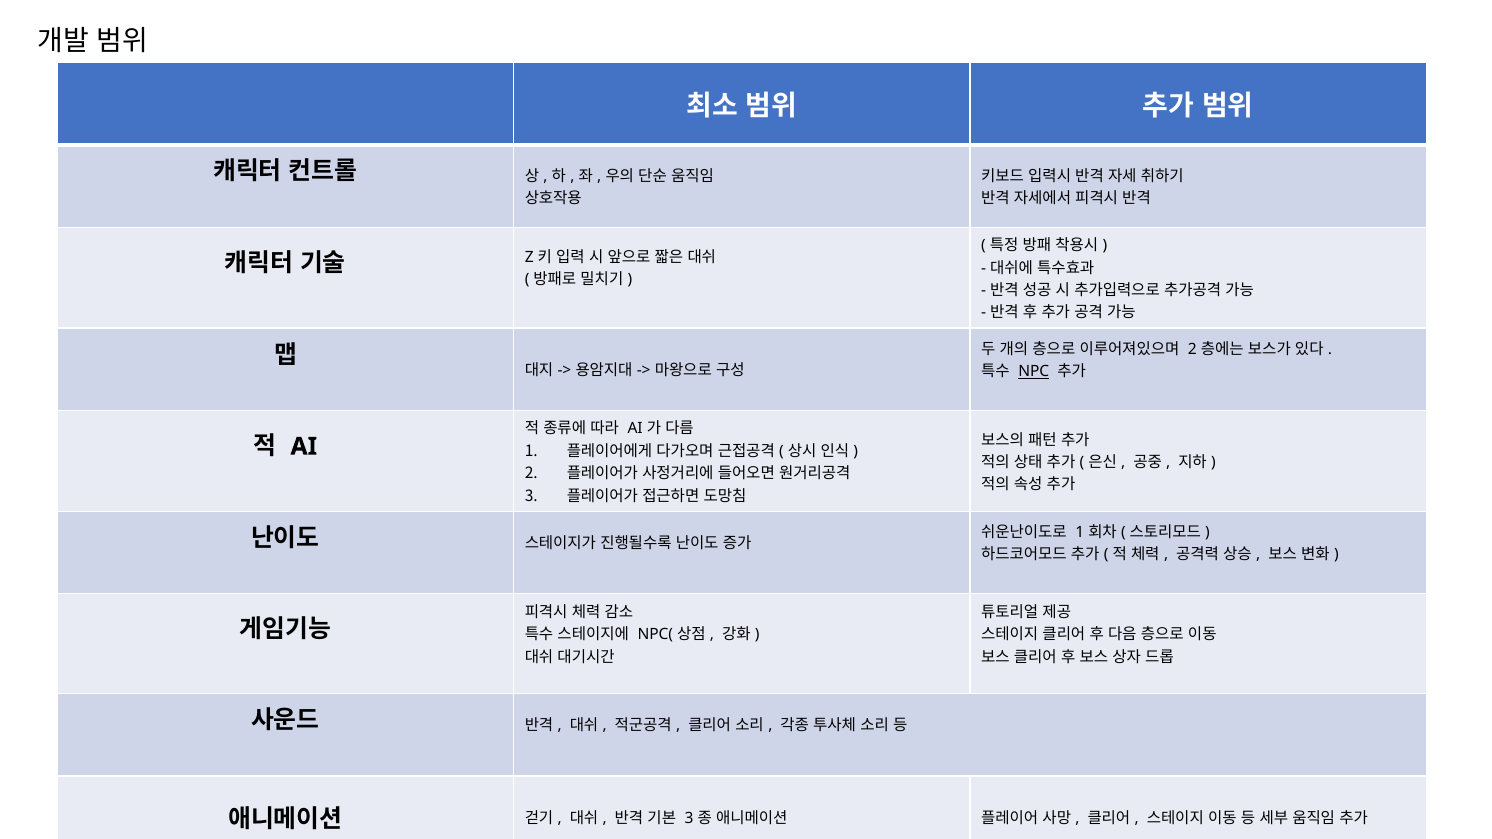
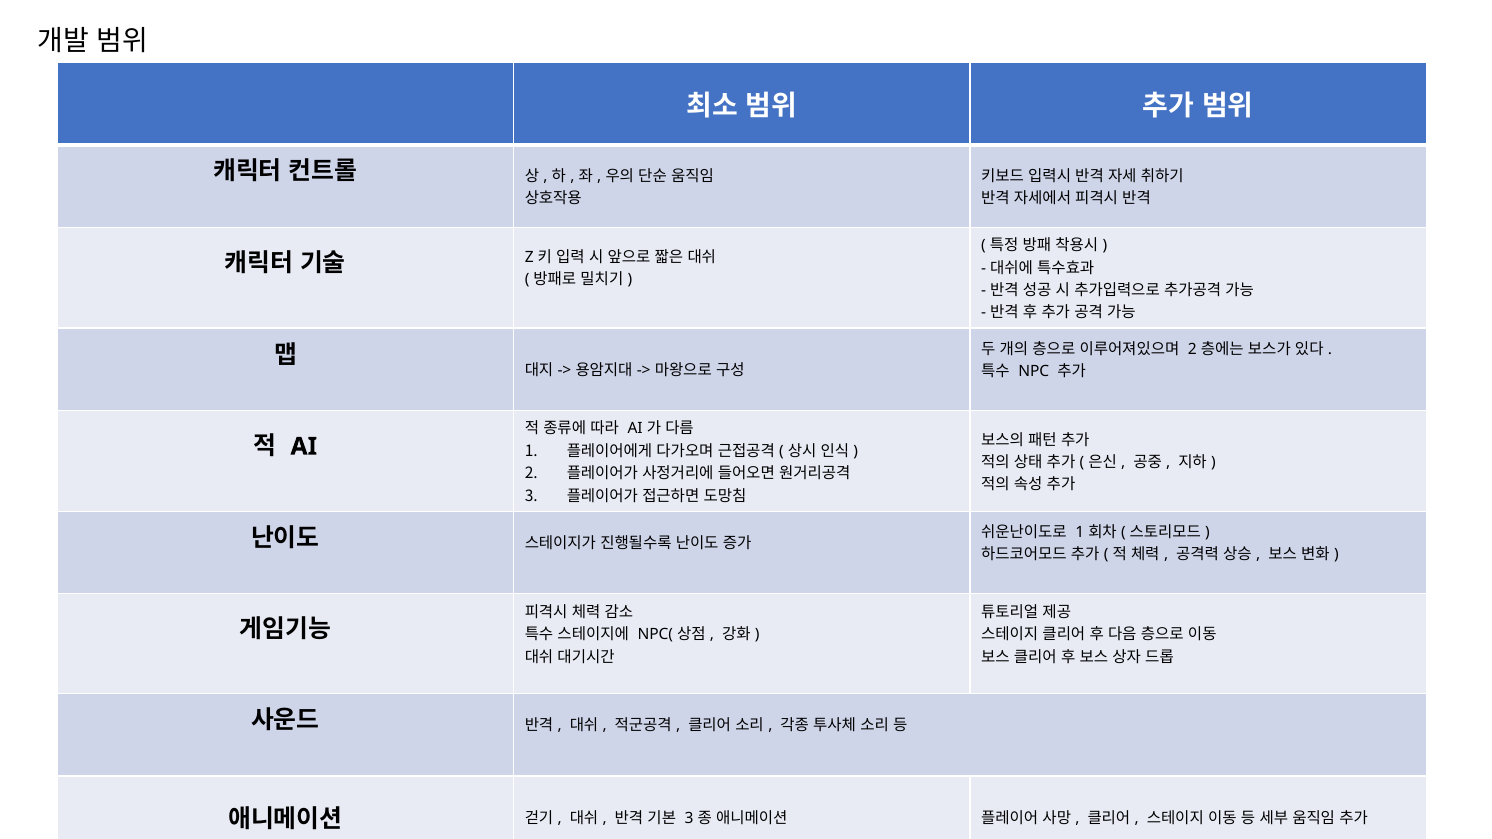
NPC underline: present -> none (1034, 372)
